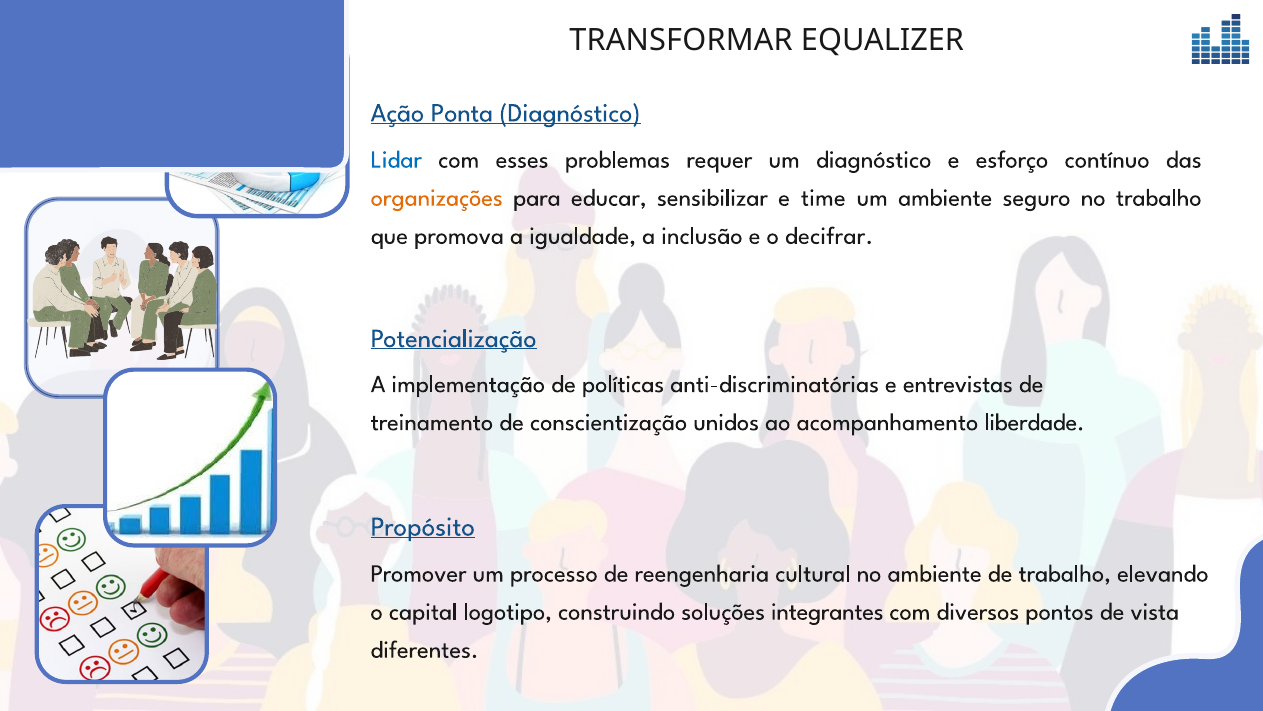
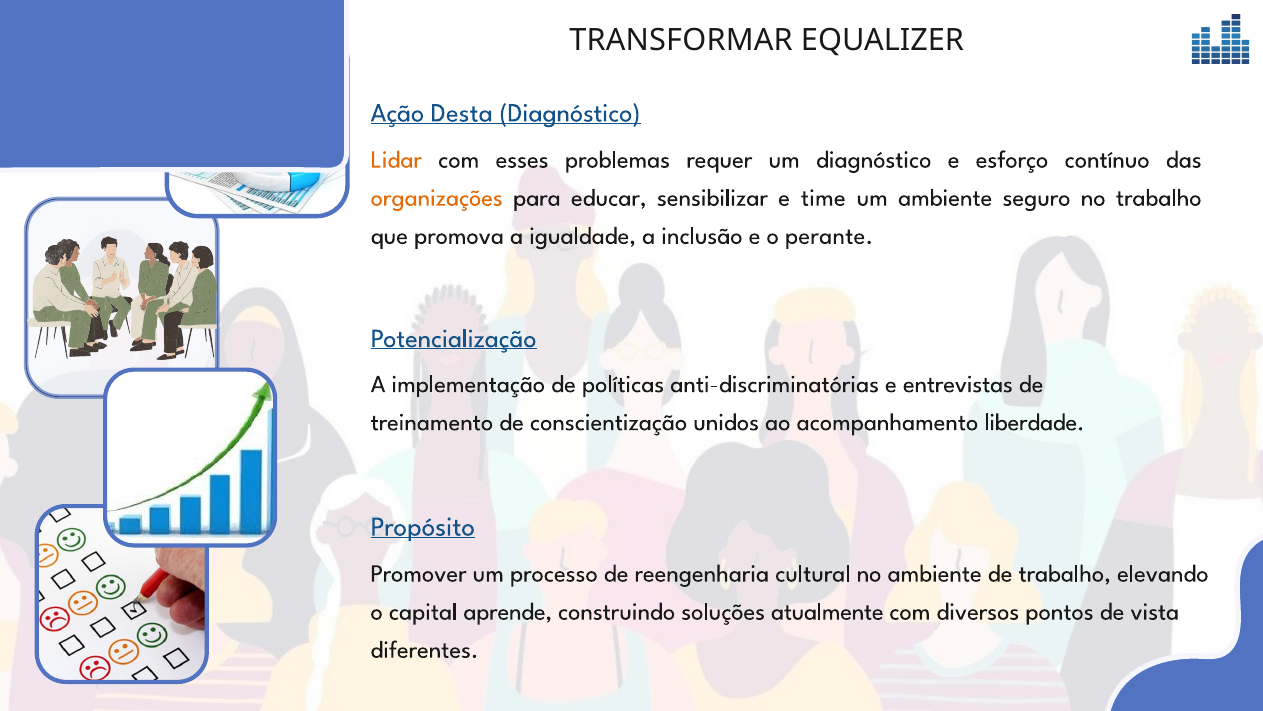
Ponta: Ponta -> Desta (462, 113)
Lidar colour: blue -> orange (396, 159)
decifrar: decifrar -> perante (829, 235)
logotipo: logotipo -> aprende (508, 611)
integrantes: integrantes -> atualmente (827, 611)
